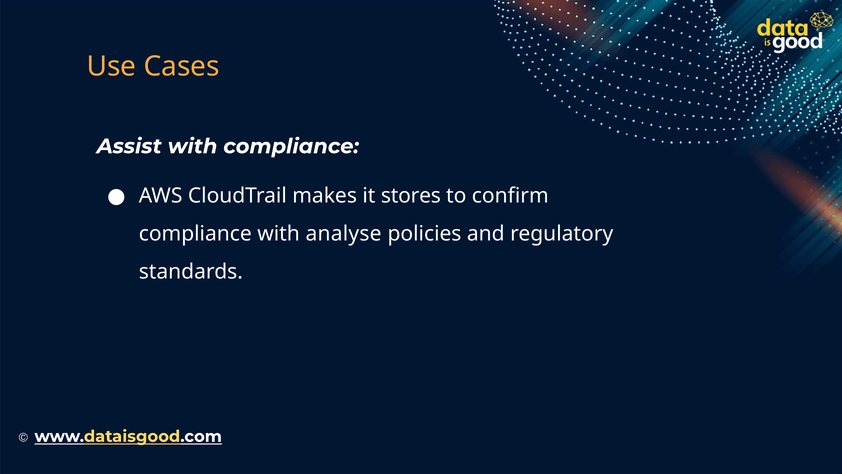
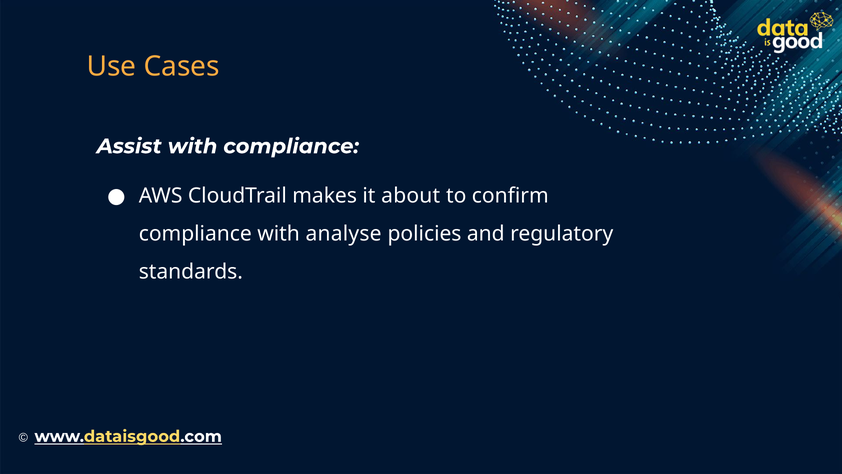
stores: stores -> about (411, 196)
